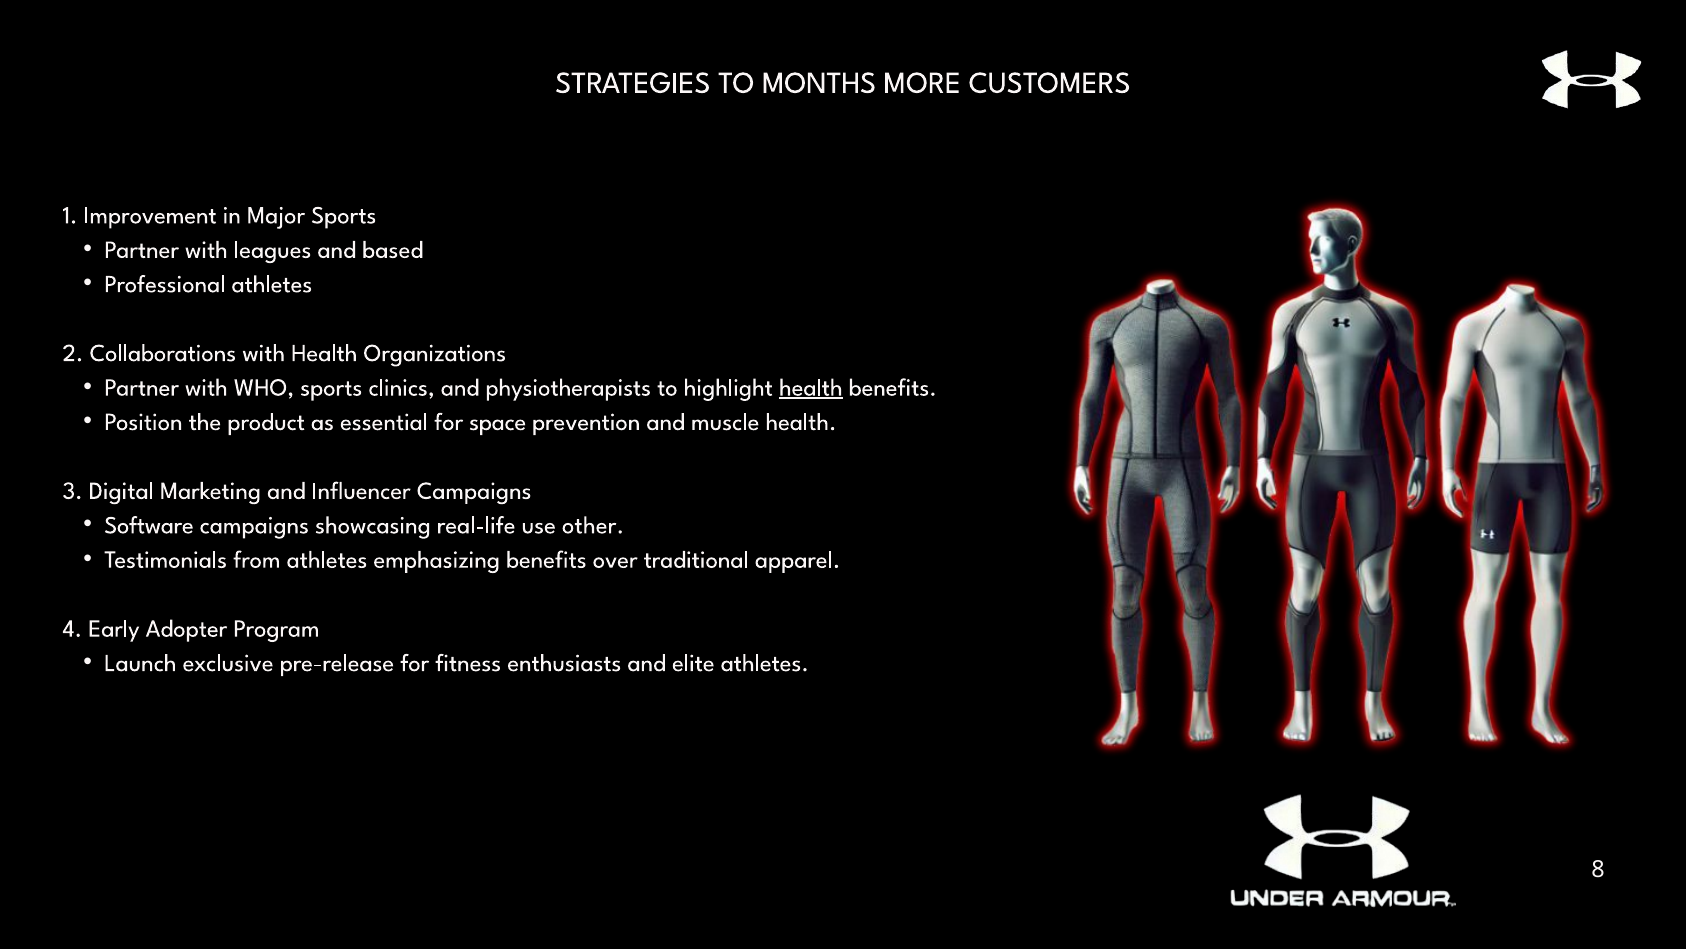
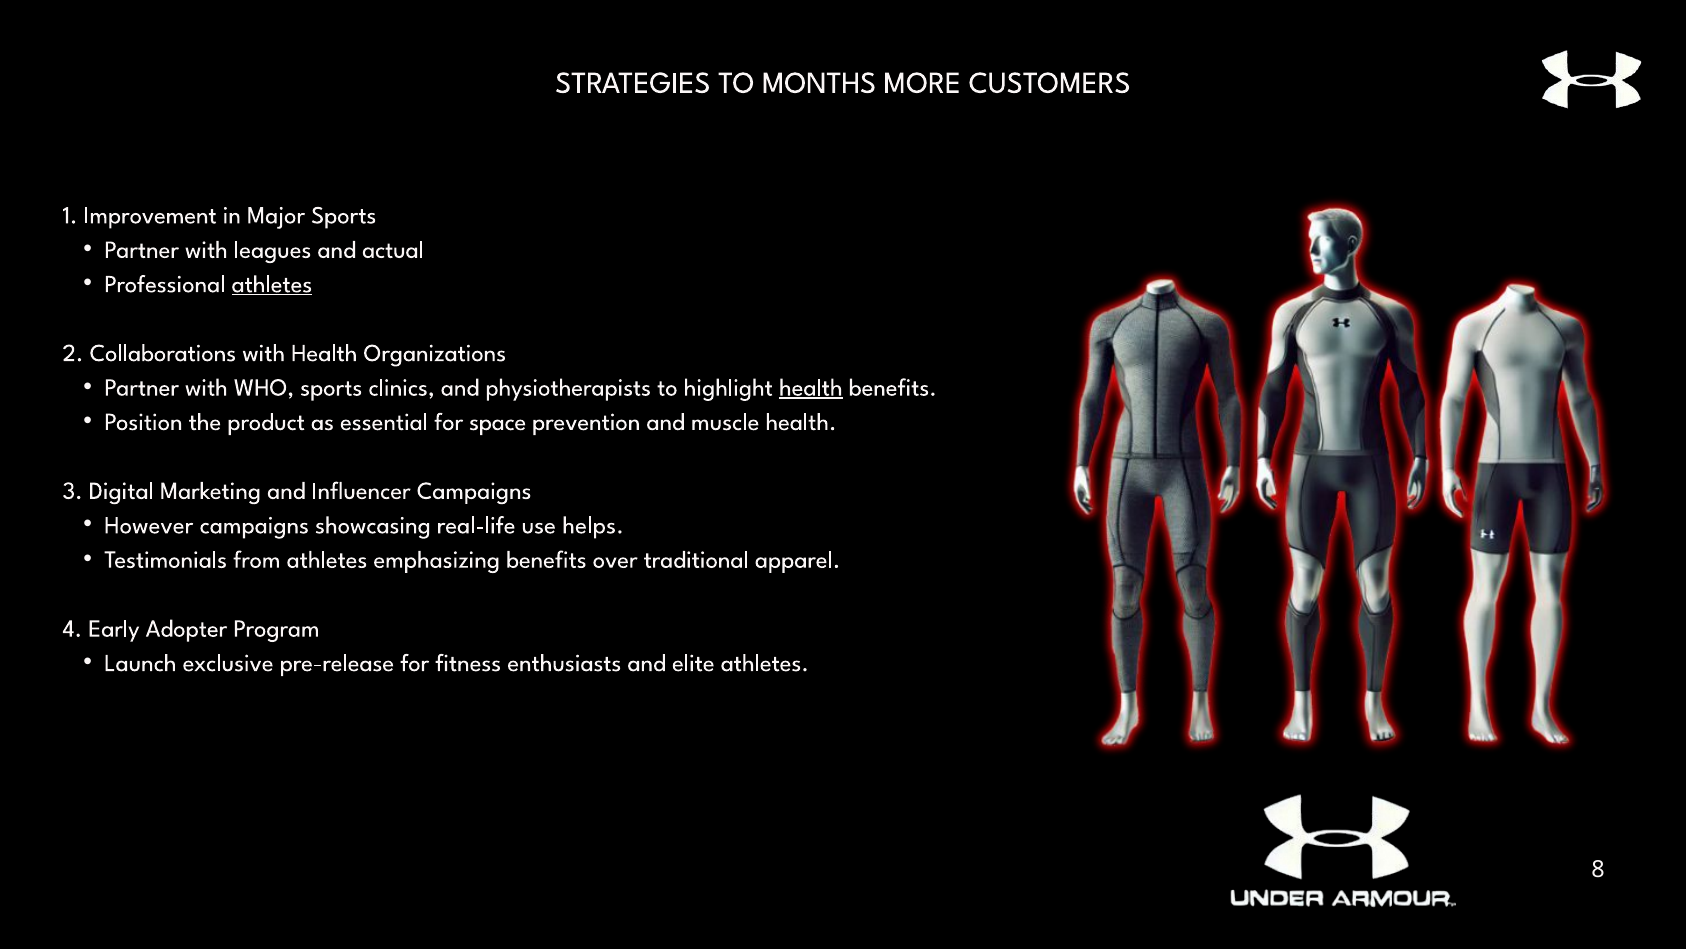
based: based -> actual (393, 249)
athletes underline: none -> present (272, 284)
Software: Software -> However (149, 525)
other: other -> helps (593, 525)
